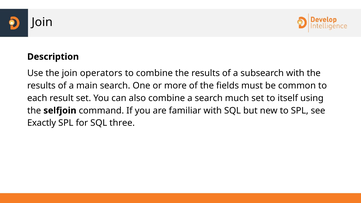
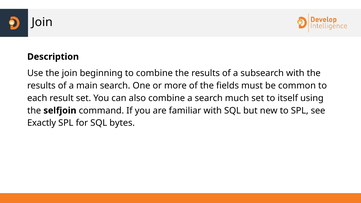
operators: operators -> beginning (101, 73)
three: three -> bytes (122, 123)
